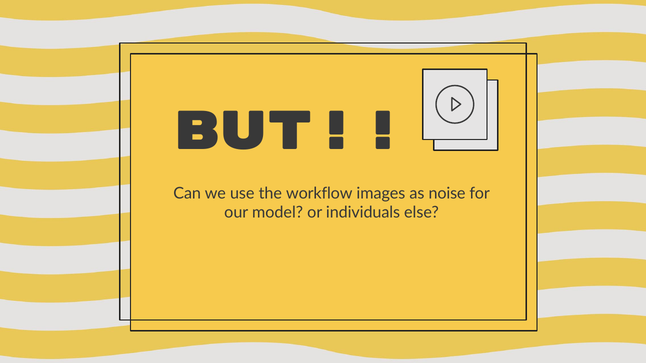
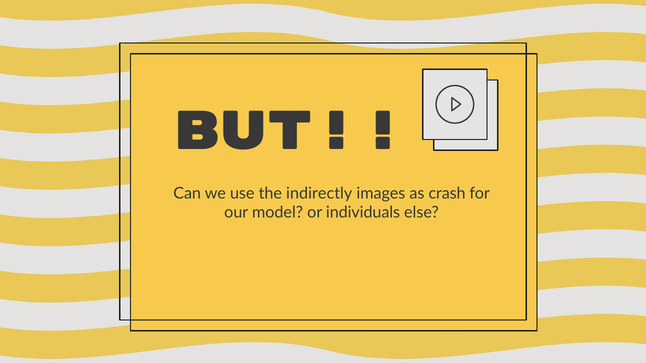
workflow: workflow -> indirectly (319, 193)
noise: noise -> crash (447, 193)
